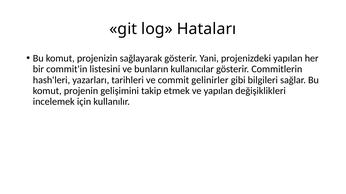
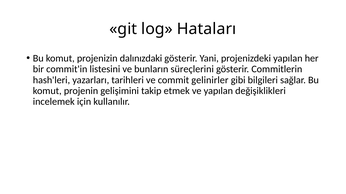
sağlayarak: sağlayarak -> dalınızdaki (141, 58)
kullanıcılar: kullanıcılar -> süreçlerini (192, 69)
